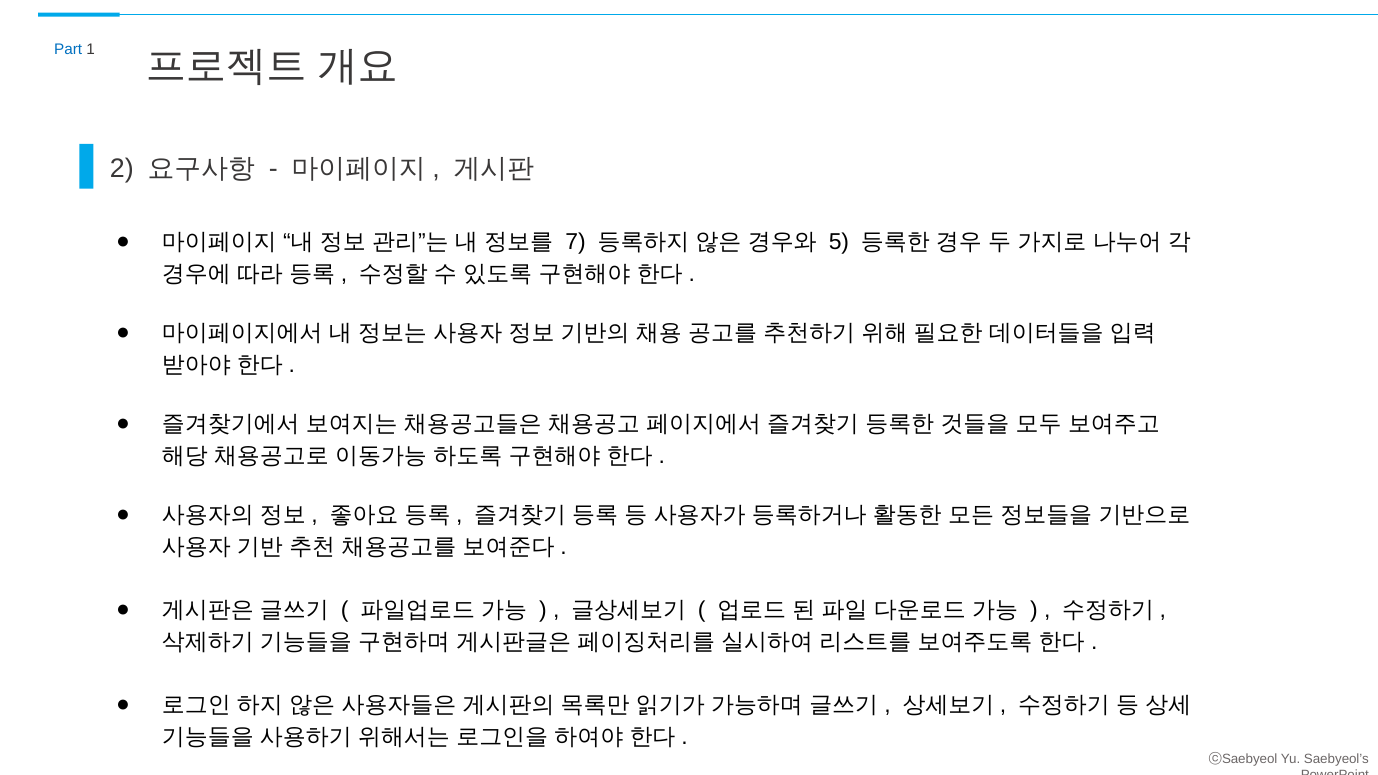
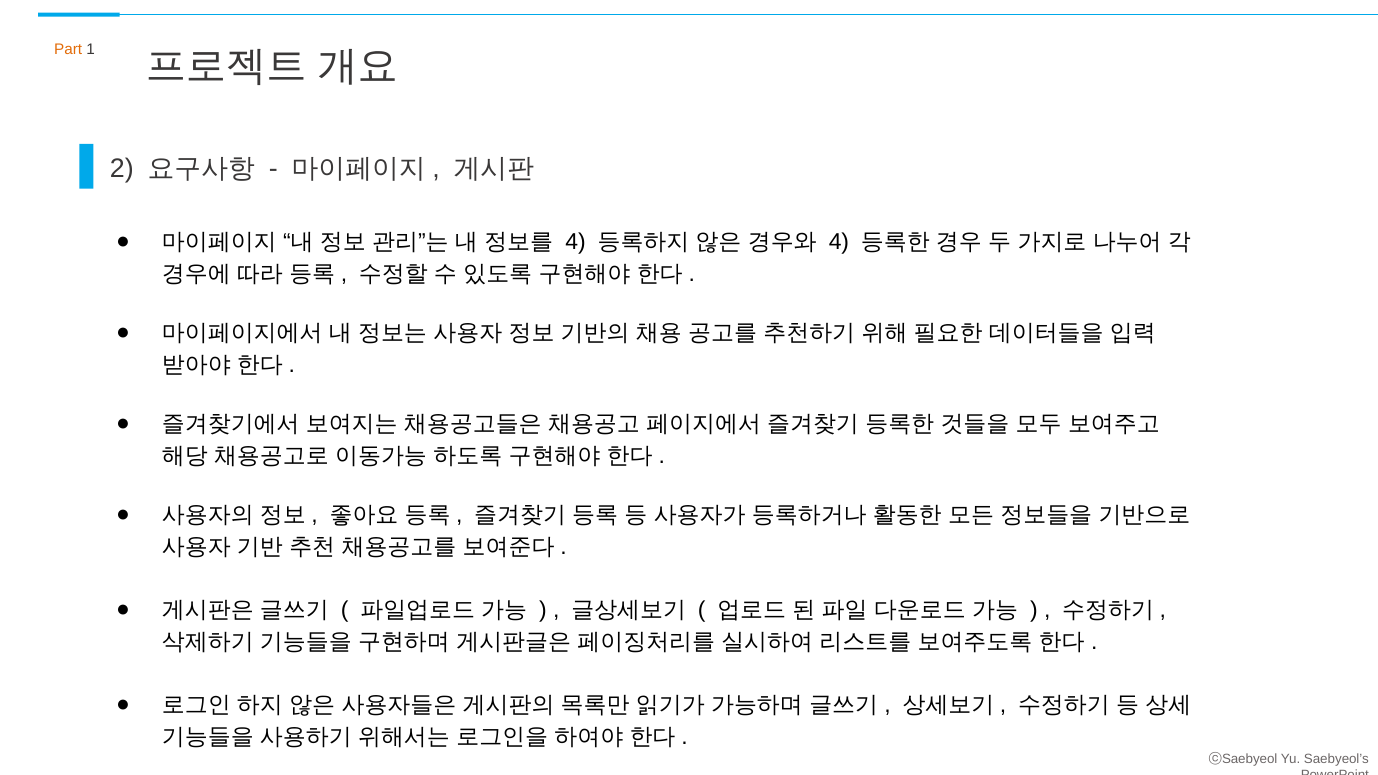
Part colour: blue -> orange (68, 50)
7: 7 -> 4 (576, 242)
5: 5 -> 4 (839, 242)
